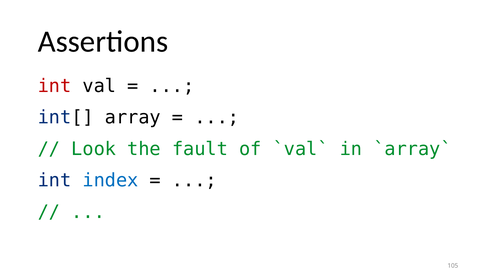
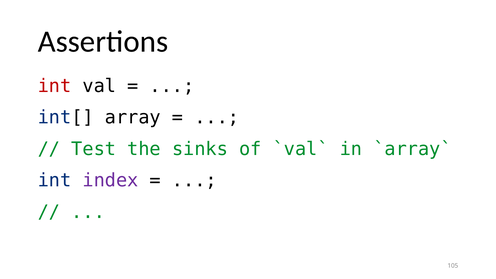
Look: Look -> Test (94, 149)
fault: fault -> sinks (200, 149)
index colour: blue -> purple (110, 180)
